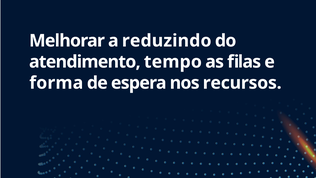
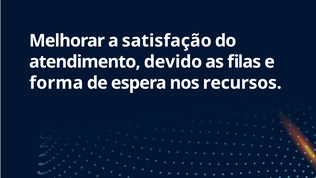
reduzindo: reduzindo -> satisfação (167, 41)
tempo: tempo -> devido (173, 62)
